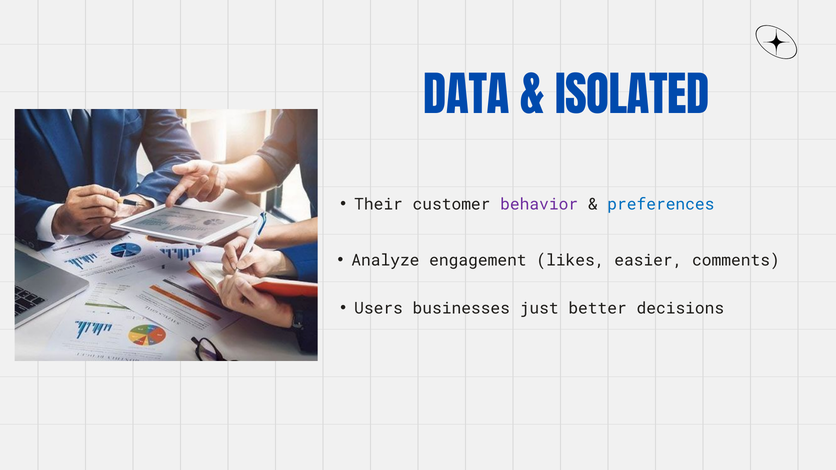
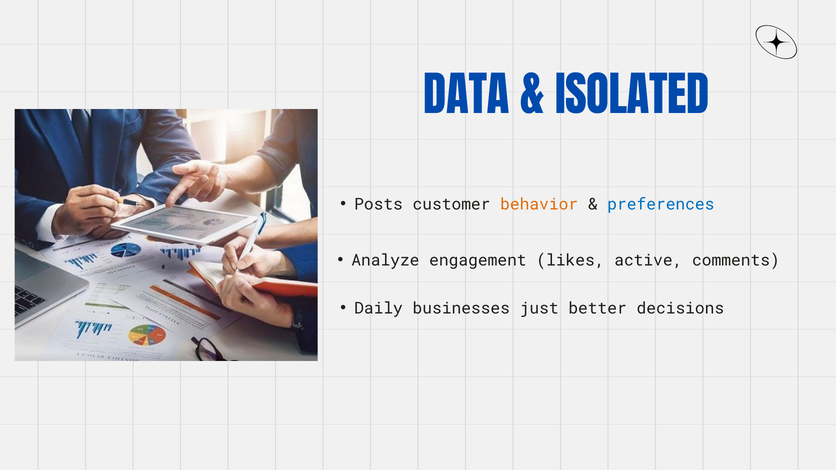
Their: Their -> Posts (379, 204)
behavior colour: purple -> orange (539, 204)
easier: easier -> active (648, 260)
Users: Users -> Daily (379, 309)
